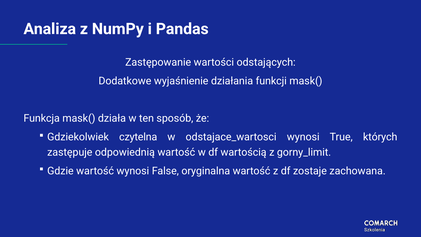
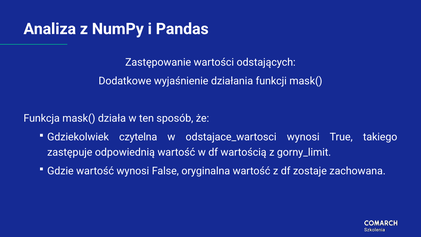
których: których -> takiego (380, 137)
